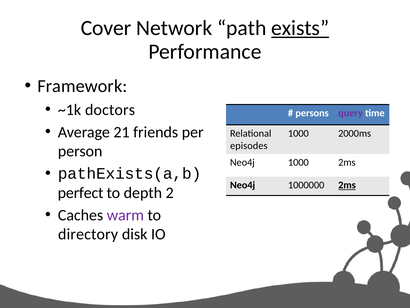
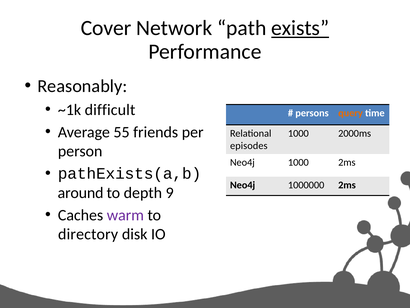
Framework: Framework -> Reasonably (82, 86)
doctors: doctors -> difficult (110, 110)
query colour: purple -> orange (351, 113)
21: 21 -> 55 (122, 132)
2ms underline: present -> none (347, 185)
perfect: perfect -> around (81, 193)
2: 2 -> 9 (170, 193)
